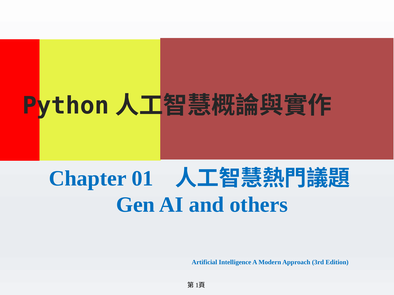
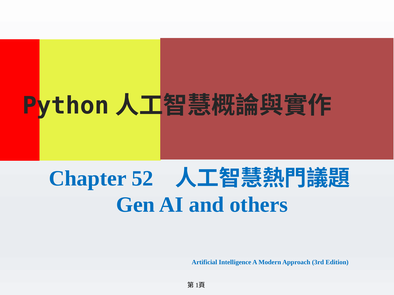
01: 01 -> 52 (142, 179)
